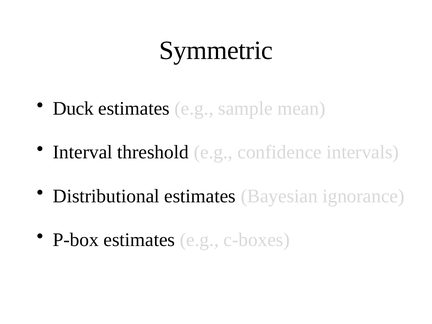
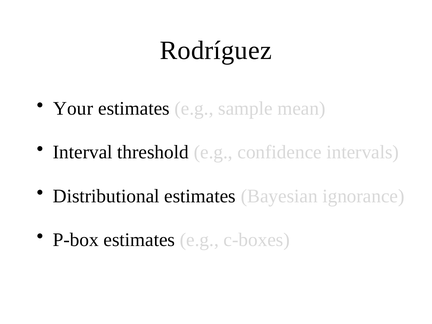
Symmetric: Symmetric -> Rodríguez (216, 50)
Duck: Duck -> Your (73, 109)
